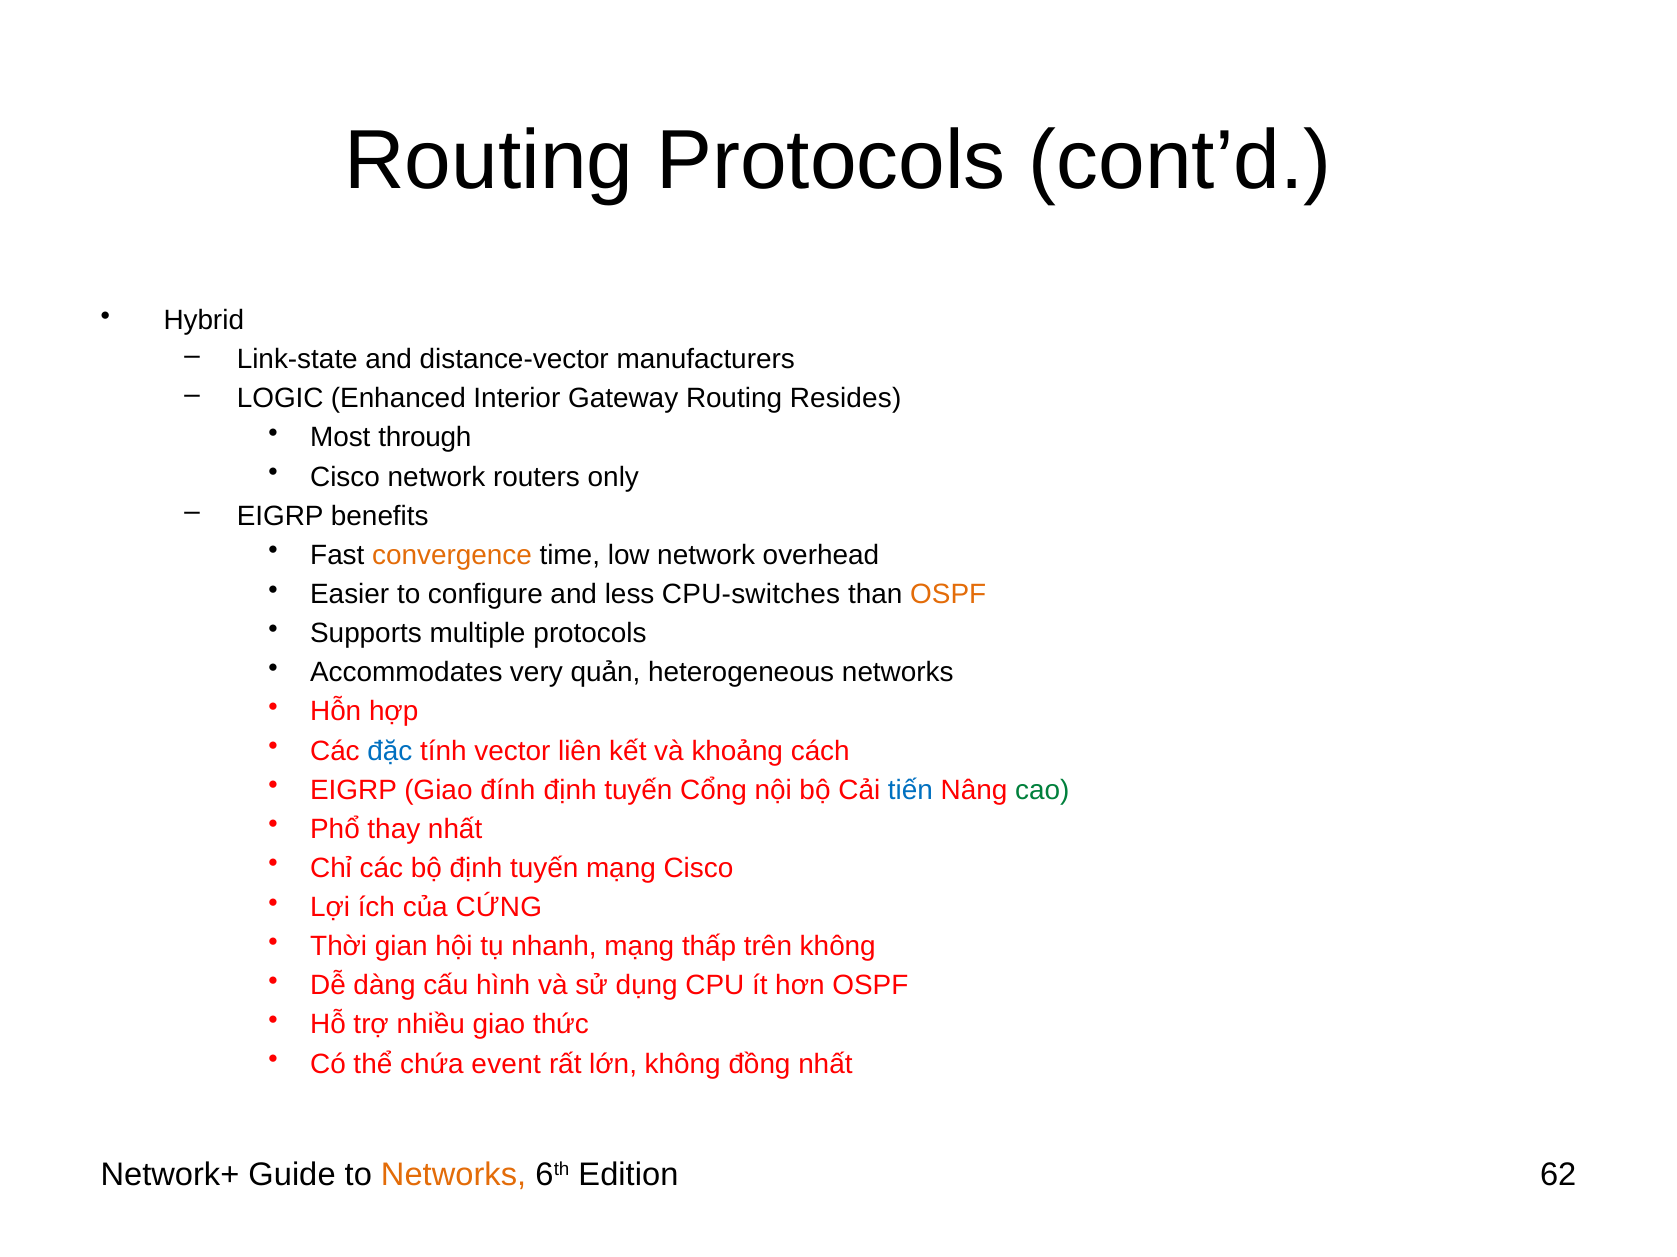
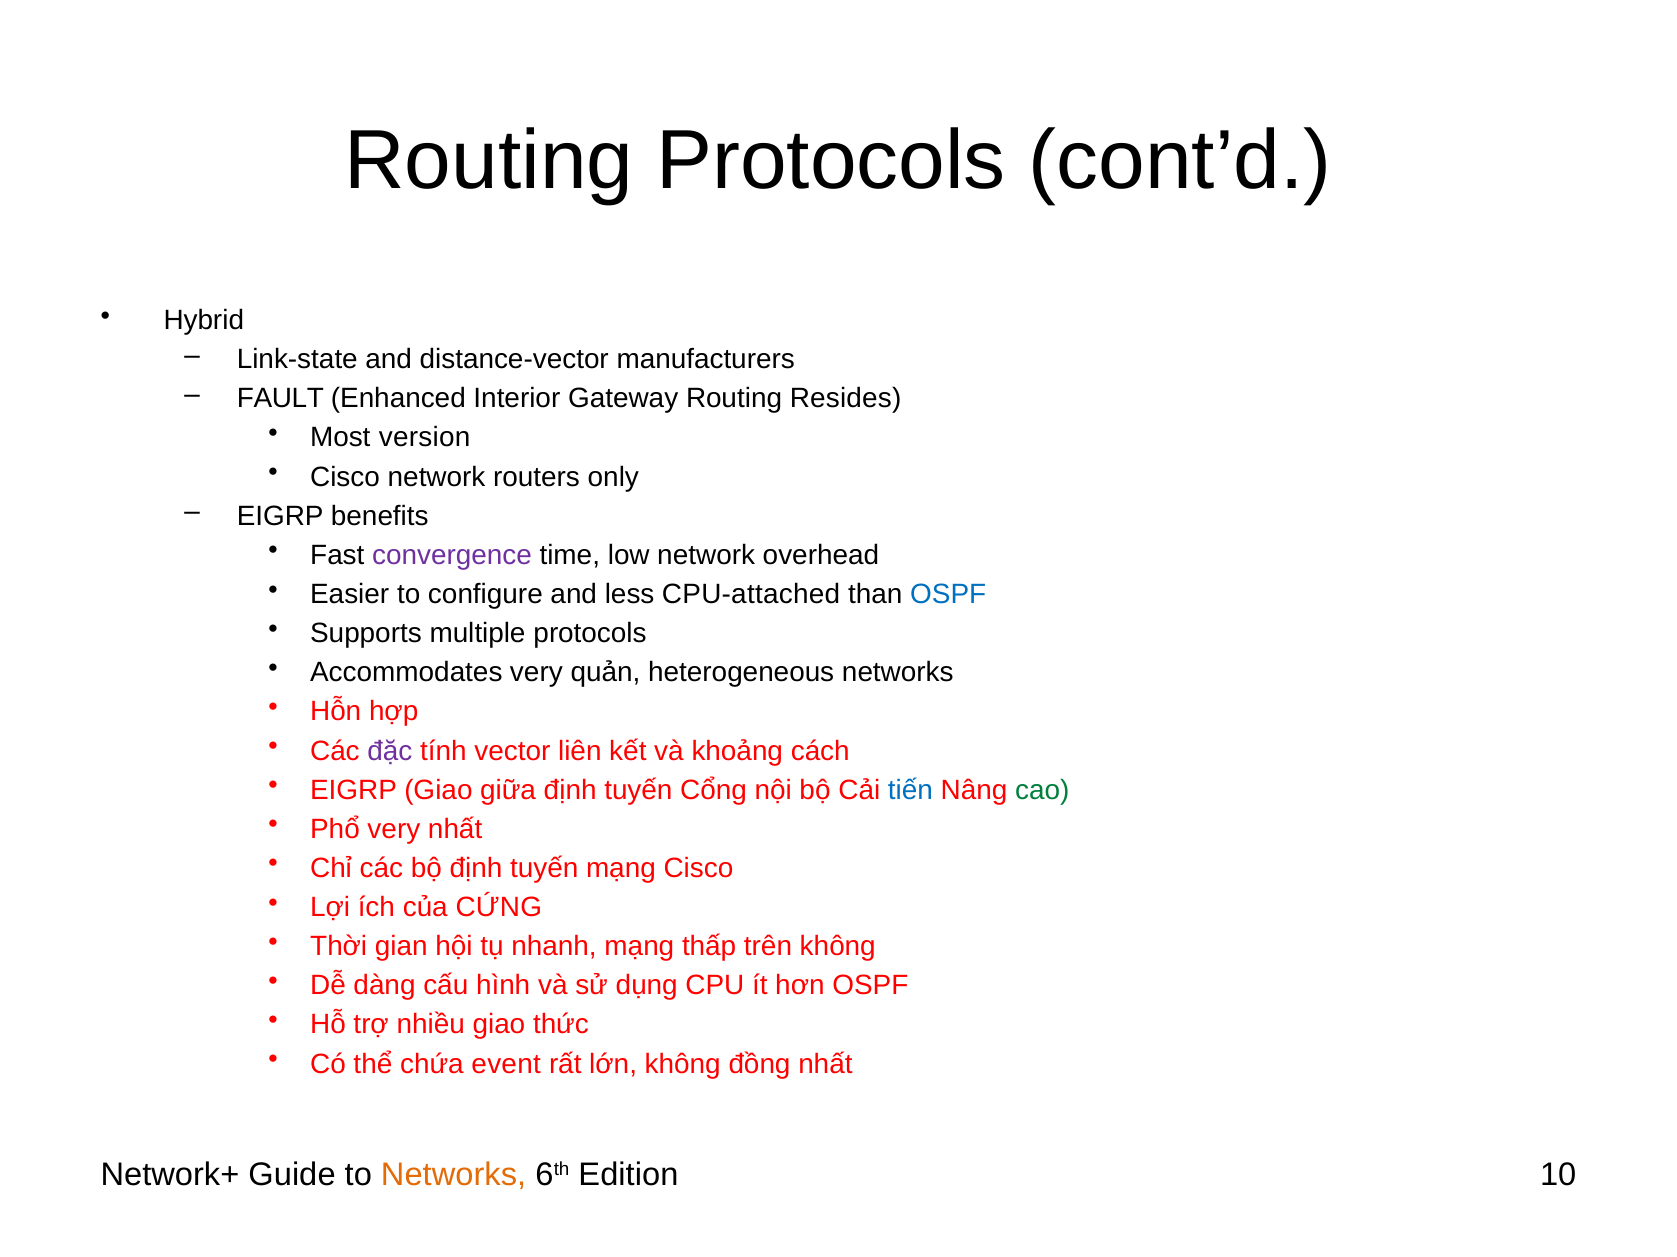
LOGIC: LOGIC -> FAULT (280, 399)
through: through -> version (425, 438)
convergence colour: orange -> purple (452, 555)
CPU-switches: CPU-switches -> CPU-attached (751, 595)
OSPF colour: orange -> blue (948, 595)
đặc colour: blue -> purple (390, 751)
đính: đính -> giữa (508, 790)
Phổ thay: thay -> very (394, 830)
62: 62 -> 10 (1558, 1176)
